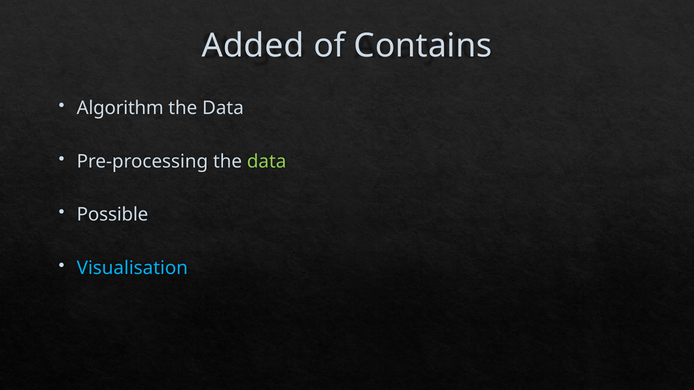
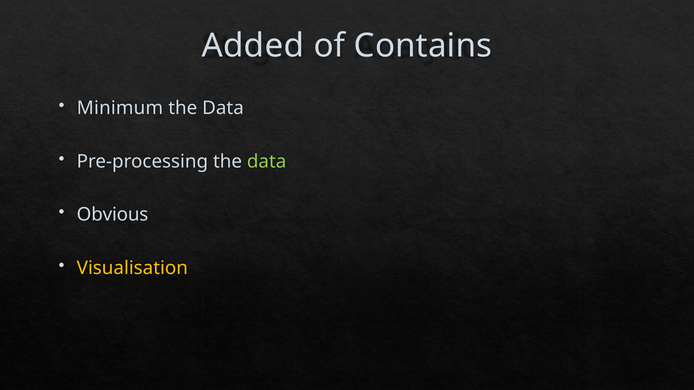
Algorithm: Algorithm -> Minimum (120, 108)
Possible: Possible -> Obvious (113, 215)
Visualisation colour: light blue -> yellow (132, 268)
